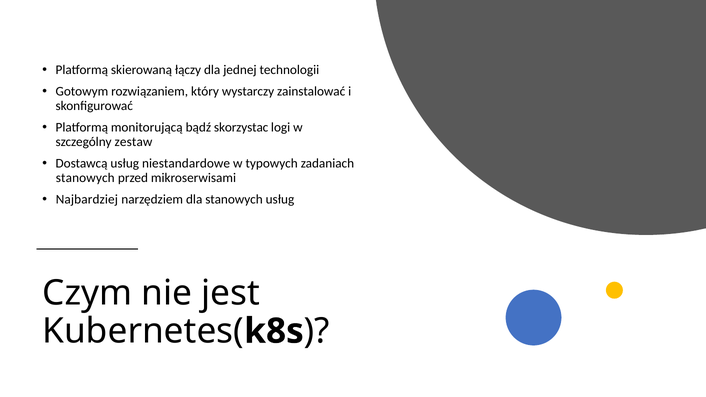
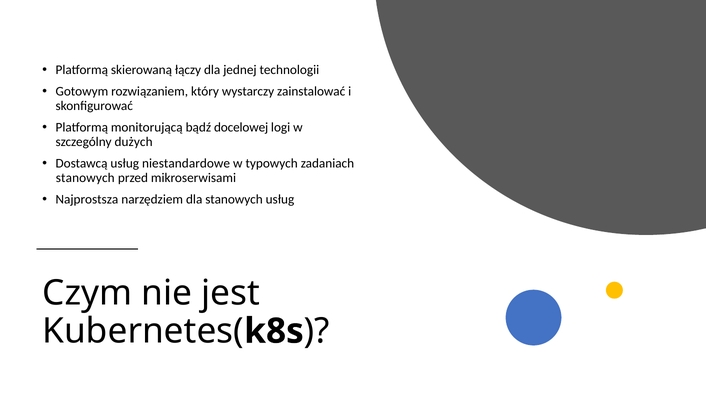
skorzystac: skorzystac -> docelowej (241, 128)
zestaw: zestaw -> dużych (134, 142)
Najbardziej: Najbardziej -> Najprostsza (87, 199)
